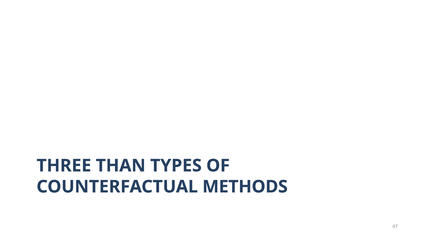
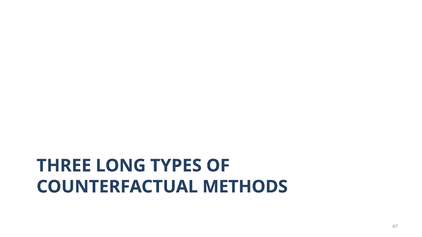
THAN: THAN -> LONG (121, 166)
